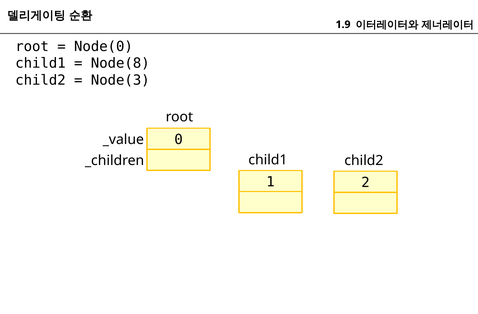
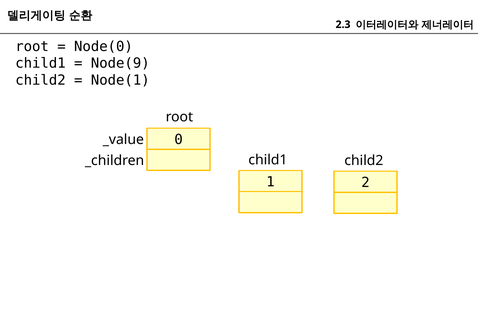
1.9: 1.9 -> 2.3 (343, 24)
Node(8: Node(8 -> Node(9 (120, 63)
Node(3: Node(3 -> Node(1 (120, 80)
